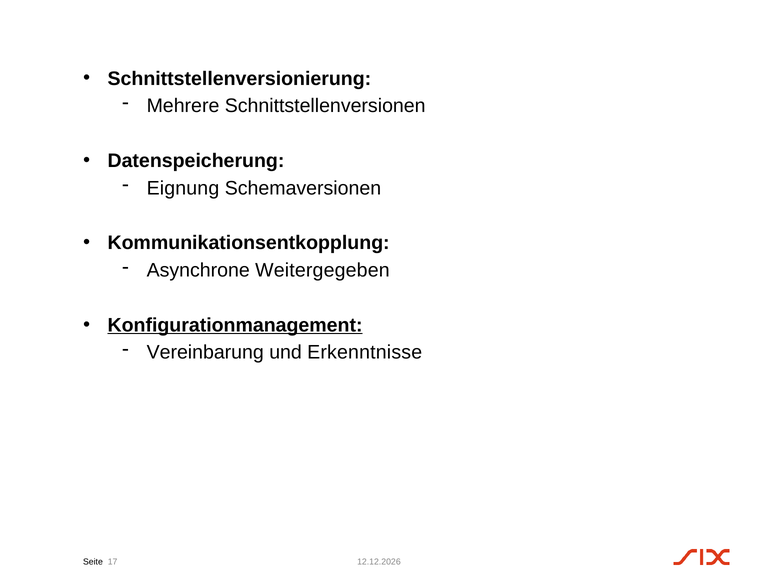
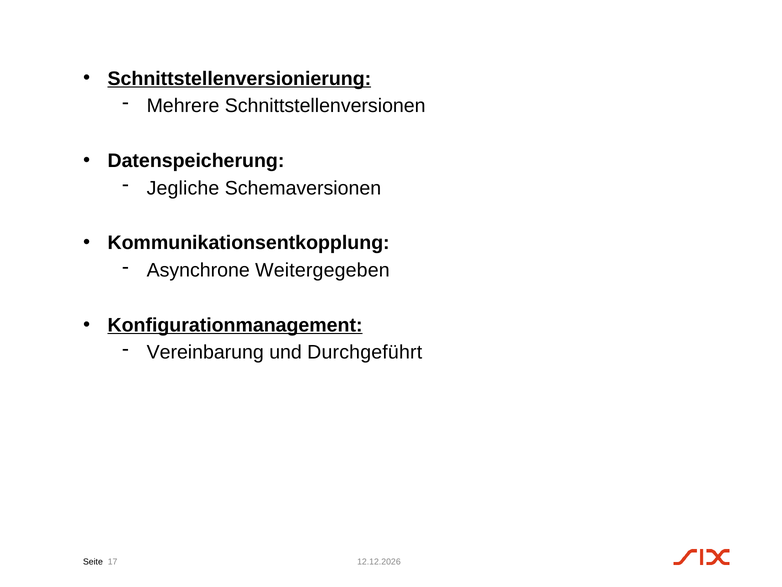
Schnittstellenversionierung underline: none -> present (239, 78)
Eignung: Eignung -> Jegliche (183, 188)
Erkenntnisse: Erkenntnisse -> Durchgeführt (365, 352)
